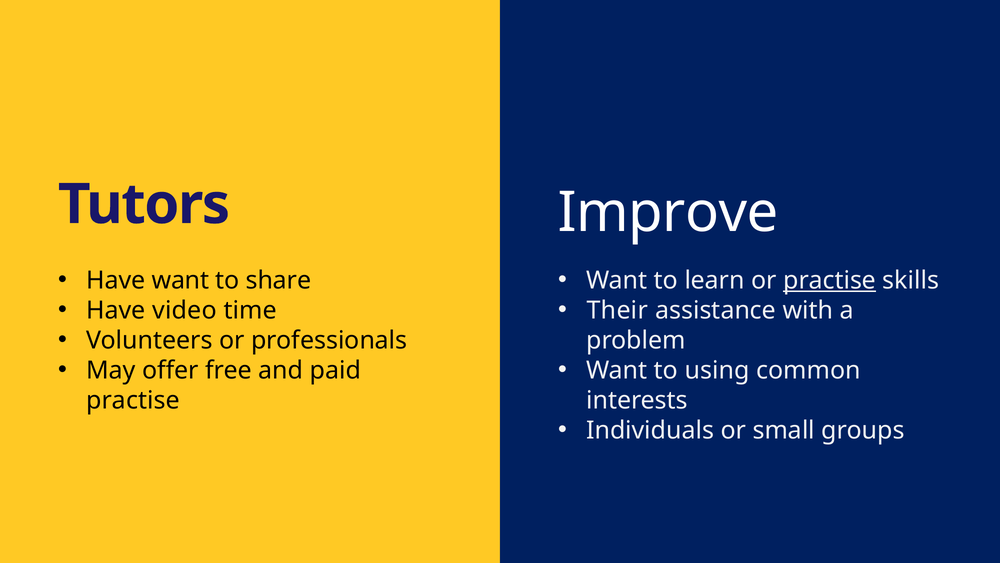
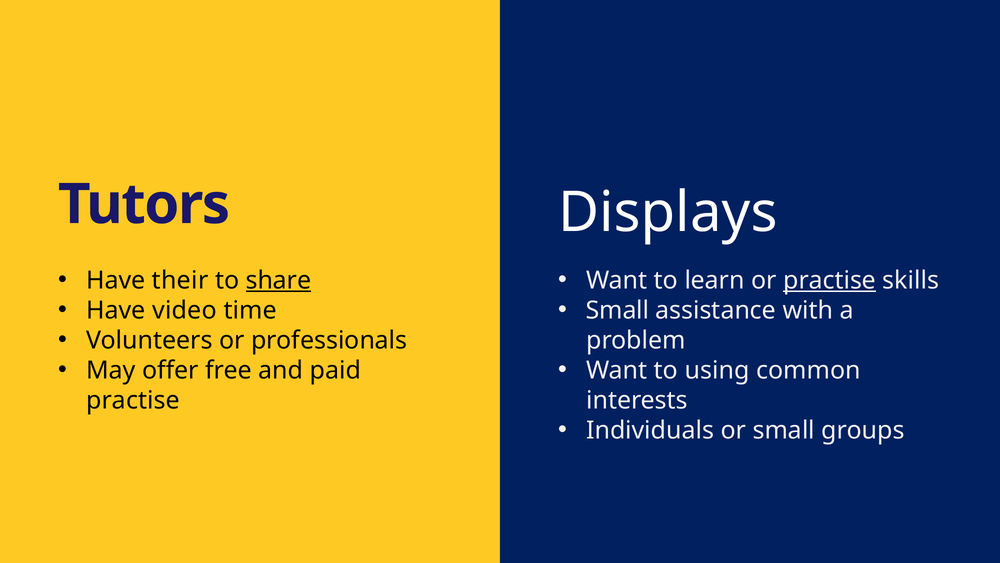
Improve: Improve -> Displays (668, 213)
Have want: want -> their (180, 280)
share underline: none -> present (279, 280)
Their: Their -> Small (618, 310)
